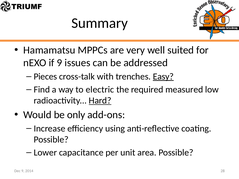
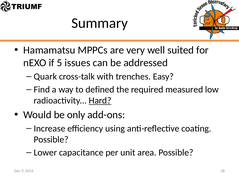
if 9: 9 -> 5 (60, 63)
Pieces: Pieces -> Quark (45, 77)
Easy underline: present -> none (163, 77)
electric: electric -> defined (100, 90)
